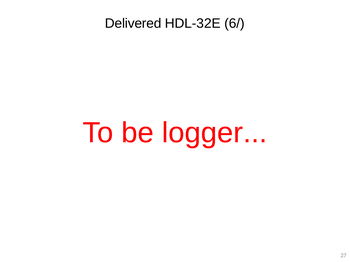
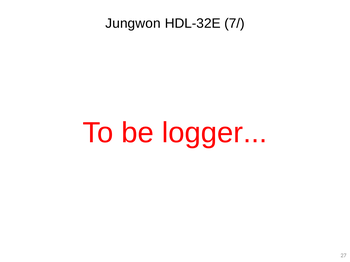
Delivered: Delivered -> Jungwon (133, 23)
6/: 6/ -> 7/ (235, 23)
